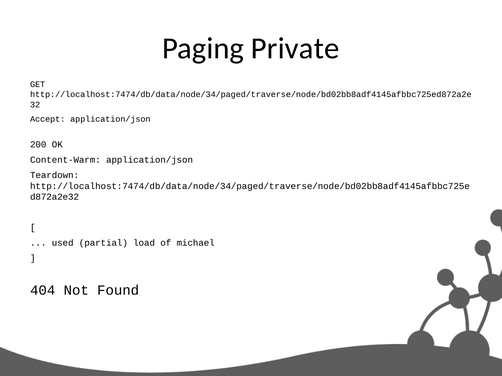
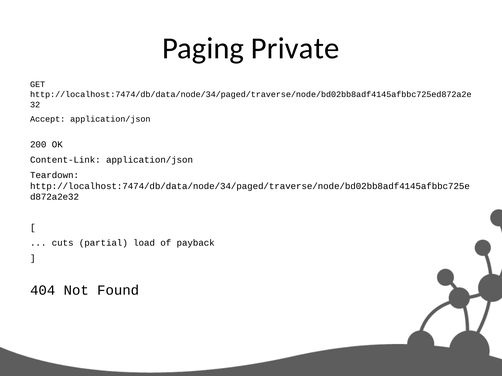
Content-Warm: Content-Warm -> Content-Link (65, 160)
used: used -> cuts (63, 243)
michael: michael -> payback (196, 243)
